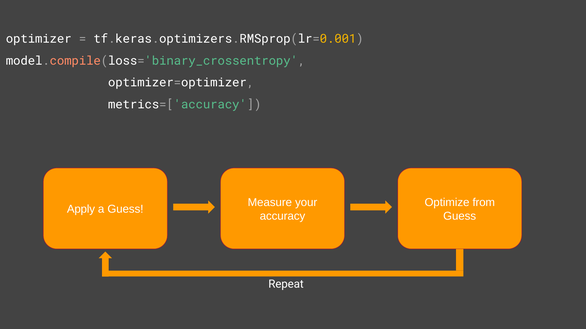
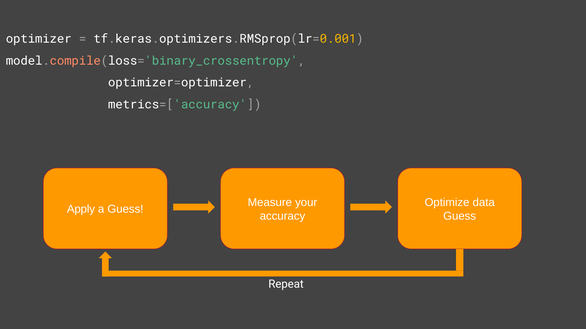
from: from -> data (484, 203)
